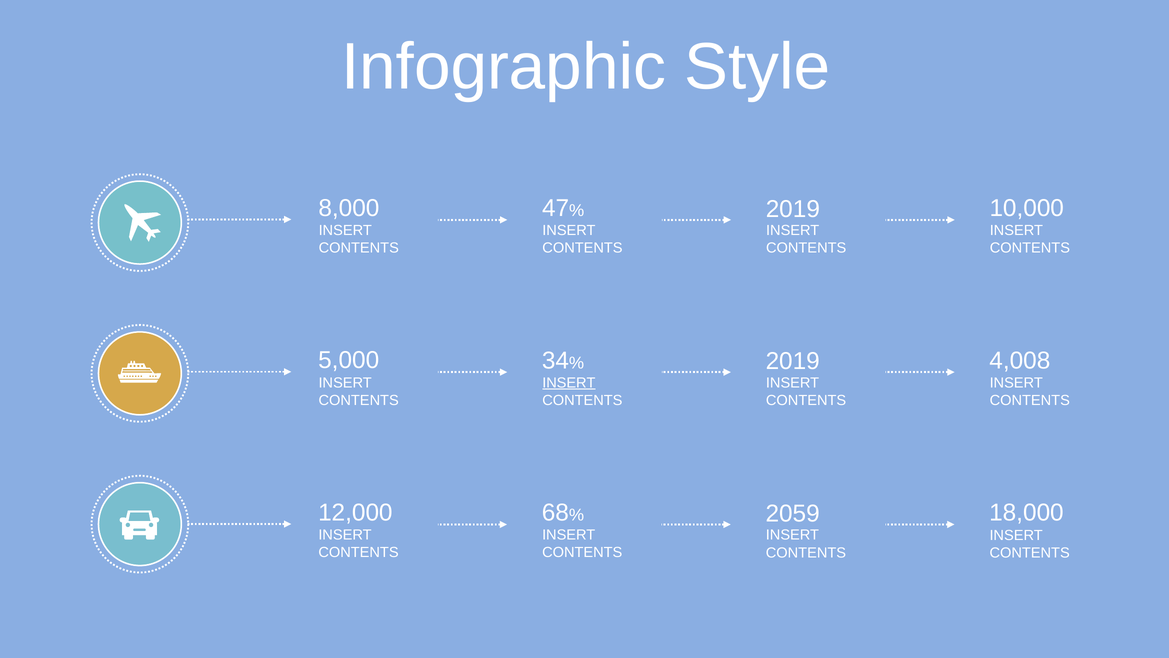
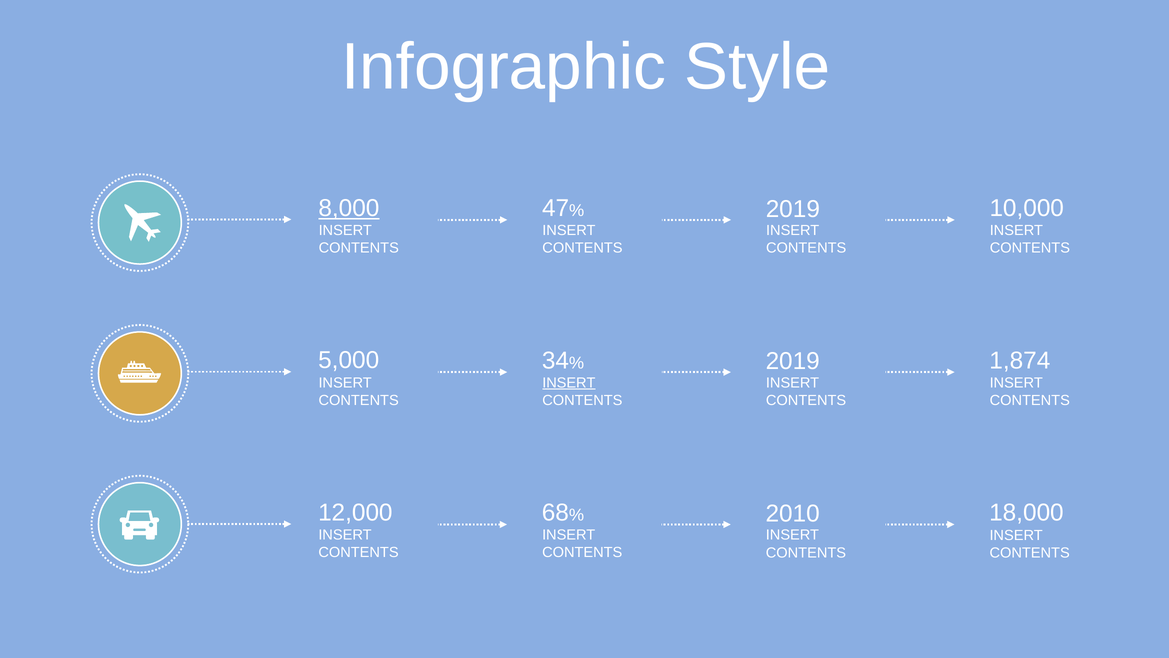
8,000 underline: none -> present (349, 208)
4,008: 4,008 -> 1,874 (1020, 360)
2059: 2059 -> 2010 (793, 513)
